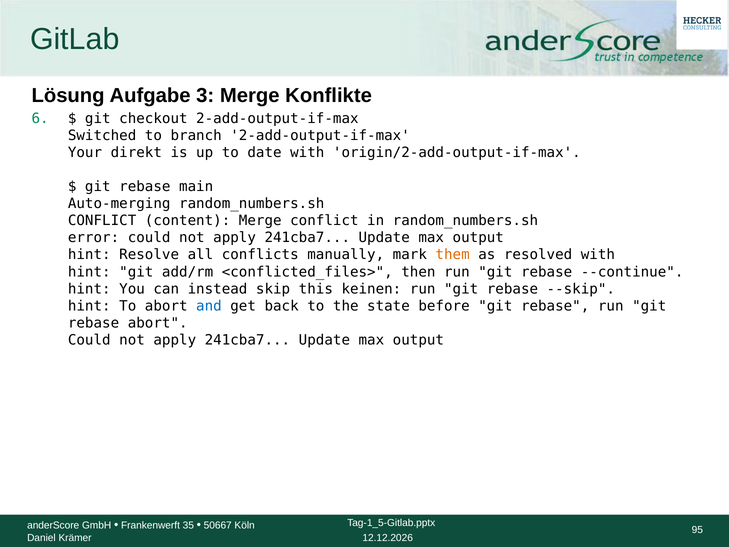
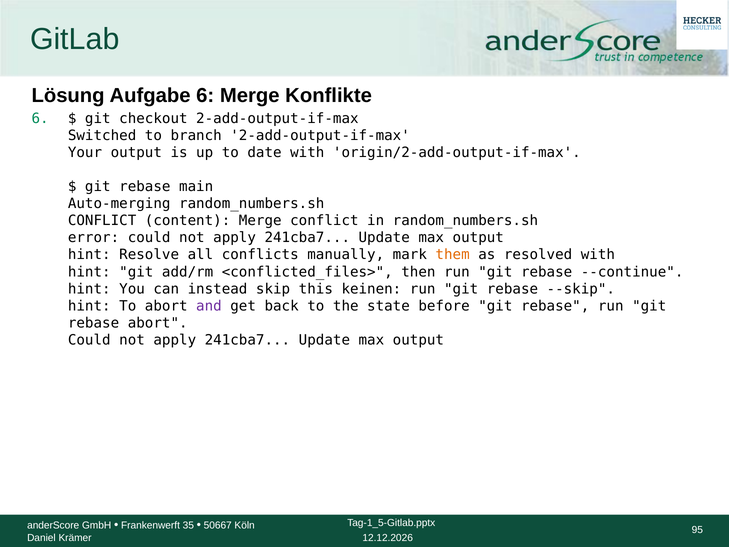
Aufgabe 3: 3 -> 6 (205, 95)
Your direkt: direkt -> output (136, 153)
and colour: blue -> purple (209, 306)
